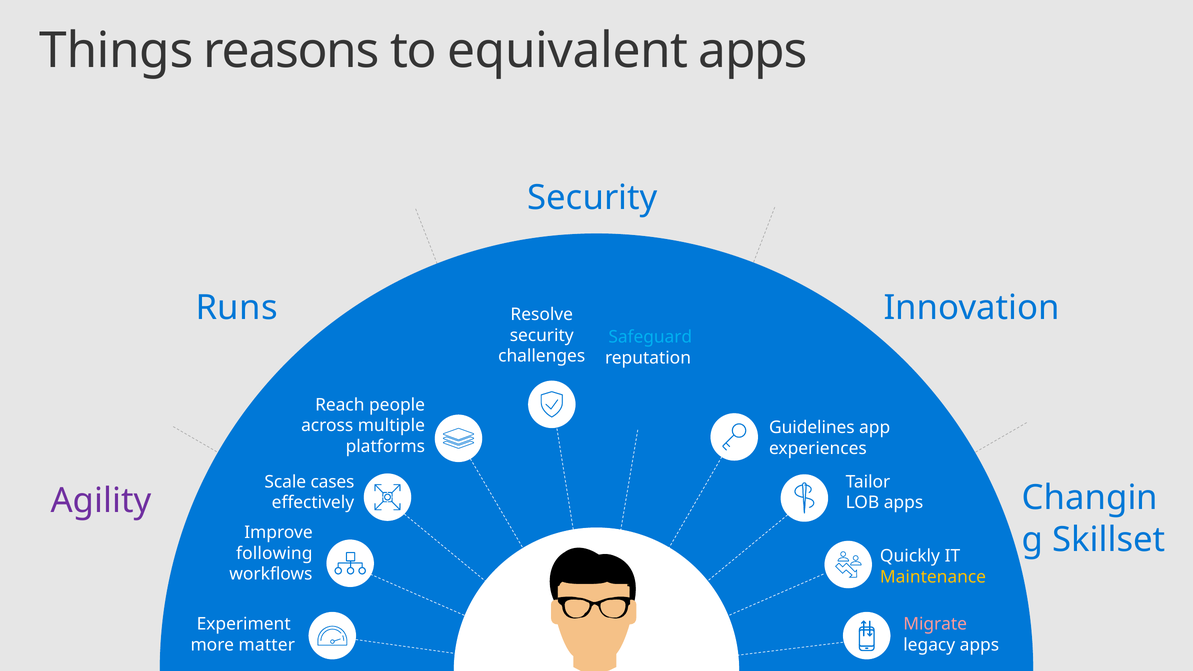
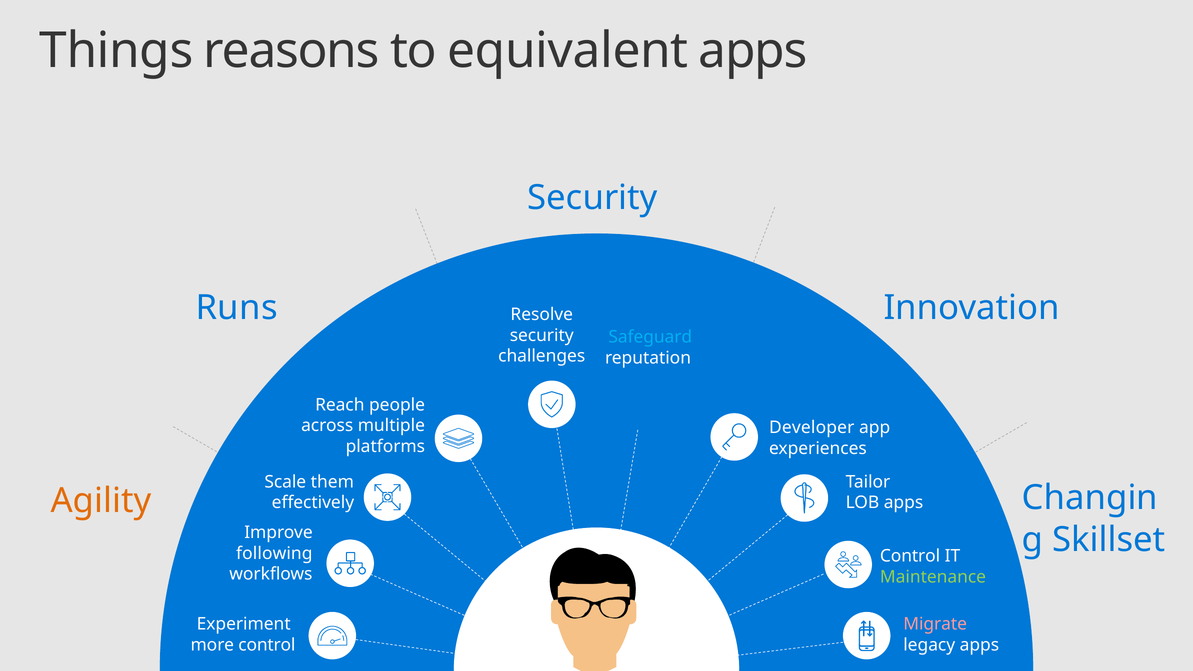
Guidelines: Guidelines -> Developer (812, 427)
cases: cases -> them (332, 482)
Agility colour: purple -> orange (101, 501)
Quickly: Quickly -> Control (910, 556)
Maintenance colour: yellow -> light green (933, 577)
more matter: matter -> control (267, 645)
